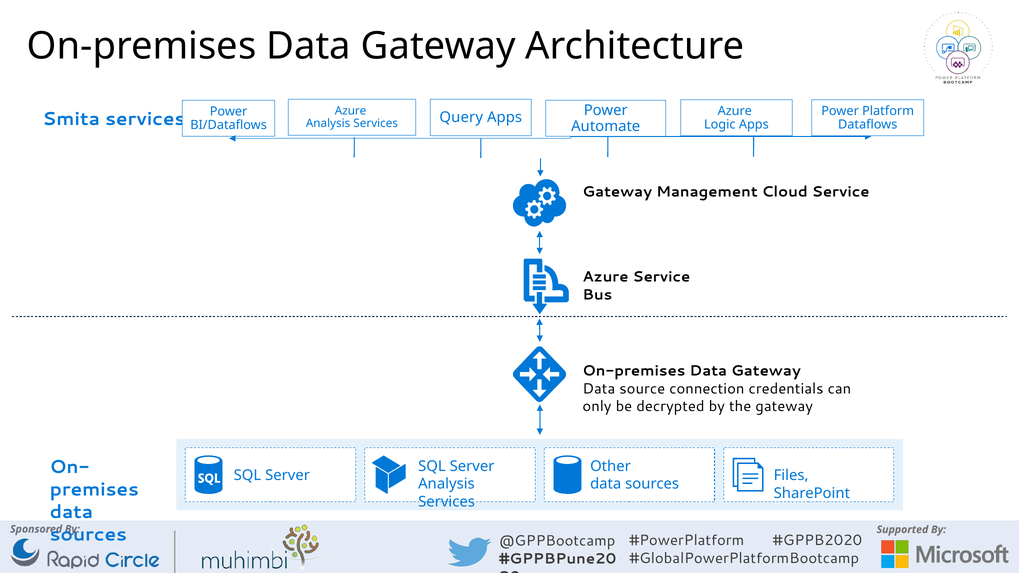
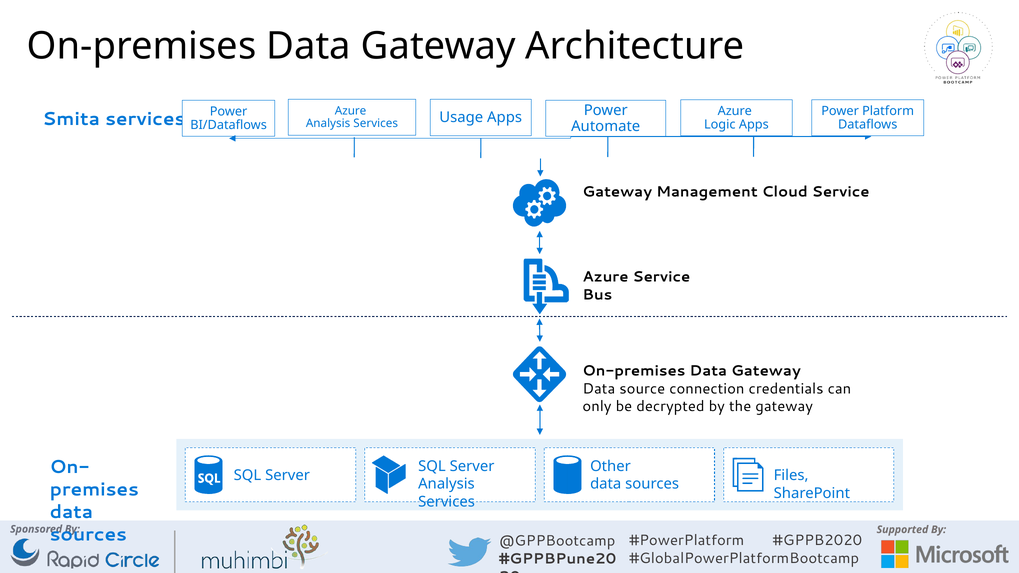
Query: Query -> Usage (461, 118)
